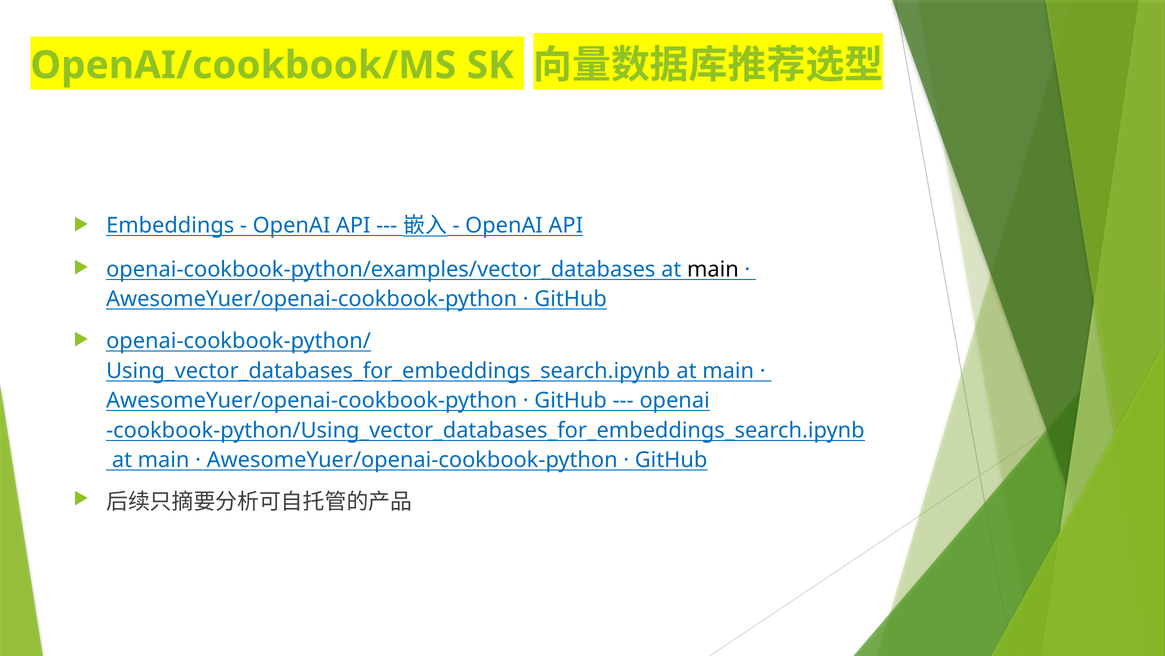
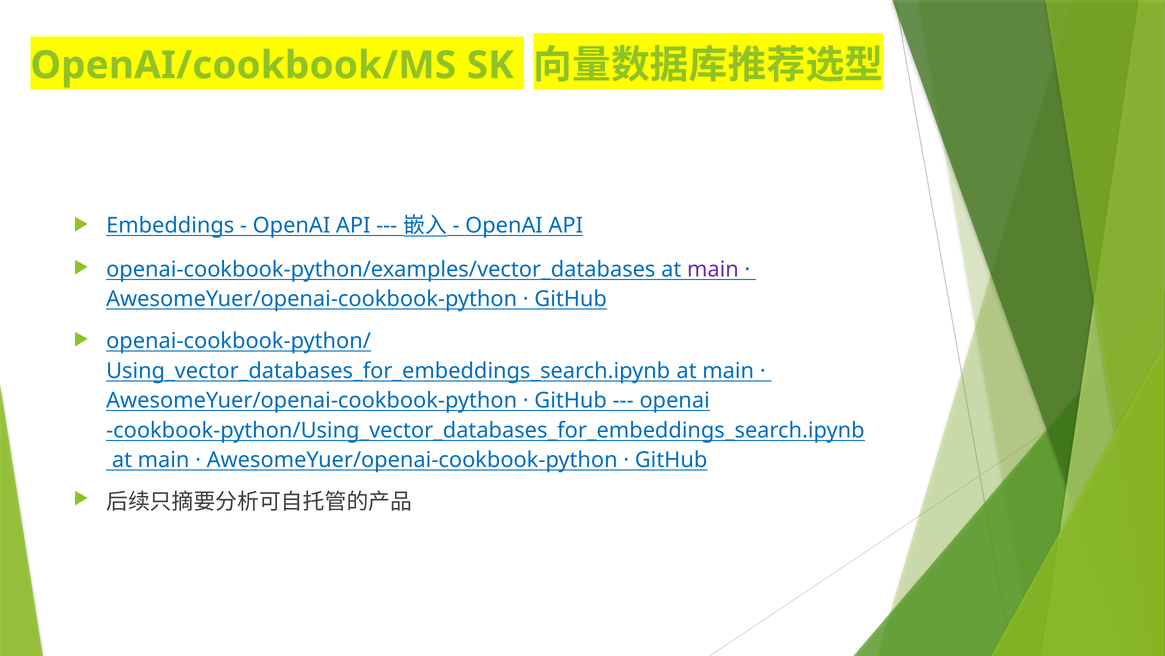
main colour: black -> purple (713, 269)
